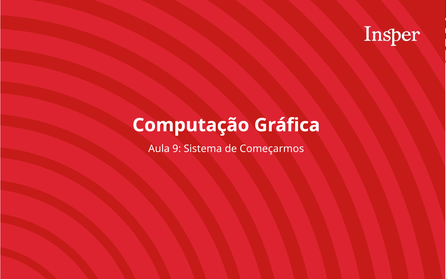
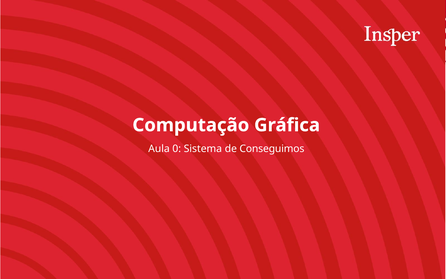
9: 9 -> 0 (177, 149)
Começarmos: Começarmos -> Conseguimos (272, 149)
